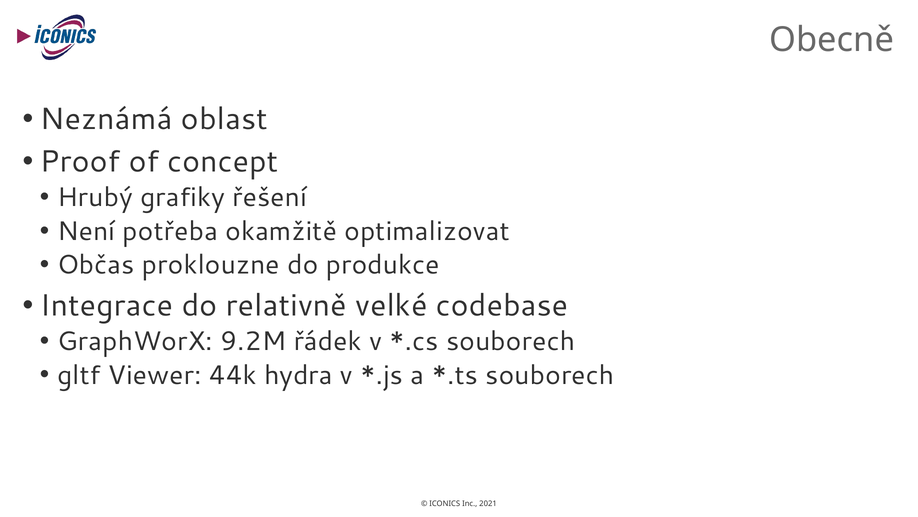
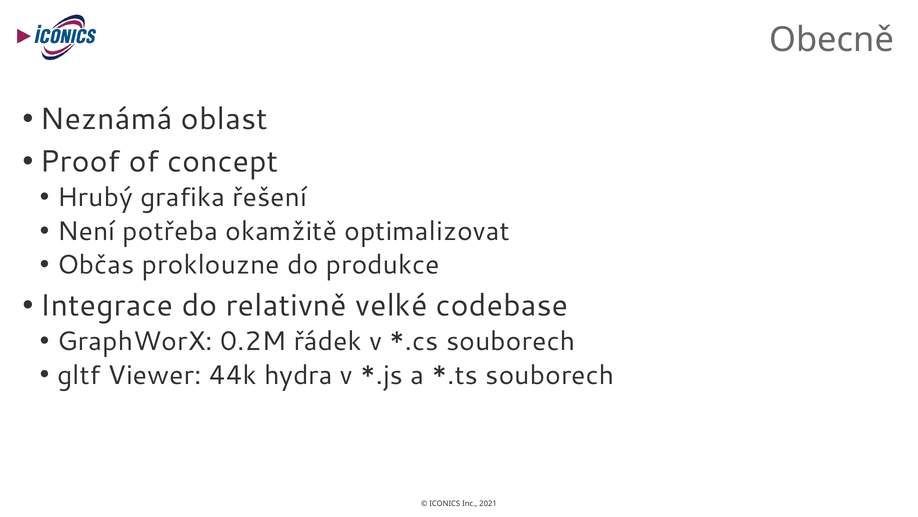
grafiky: grafiky -> grafika (183, 197)
9.2M: 9.2M -> 0.2M (253, 341)
